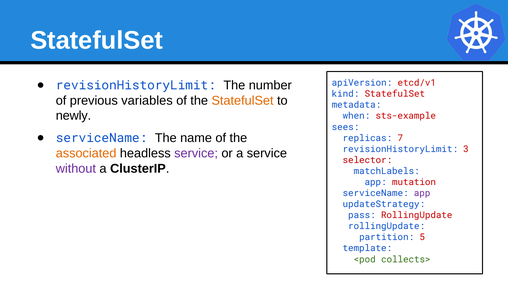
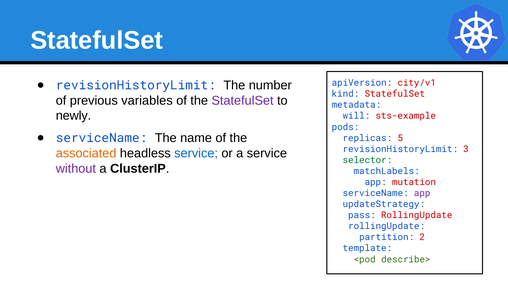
etcd/v1: etcd/v1 -> city/v1 (417, 83)
StatefulSet colour: orange -> purple (243, 100)
when: when -> will (356, 116)
sees: sees -> pods (345, 127)
7: 7 -> 5 (400, 138)
service colour: purple -> blue (196, 153)
selector colour: red -> green (367, 160)
5: 5 -> 2 (422, 237)
collects>: collects> -> describe> (406, 259)
